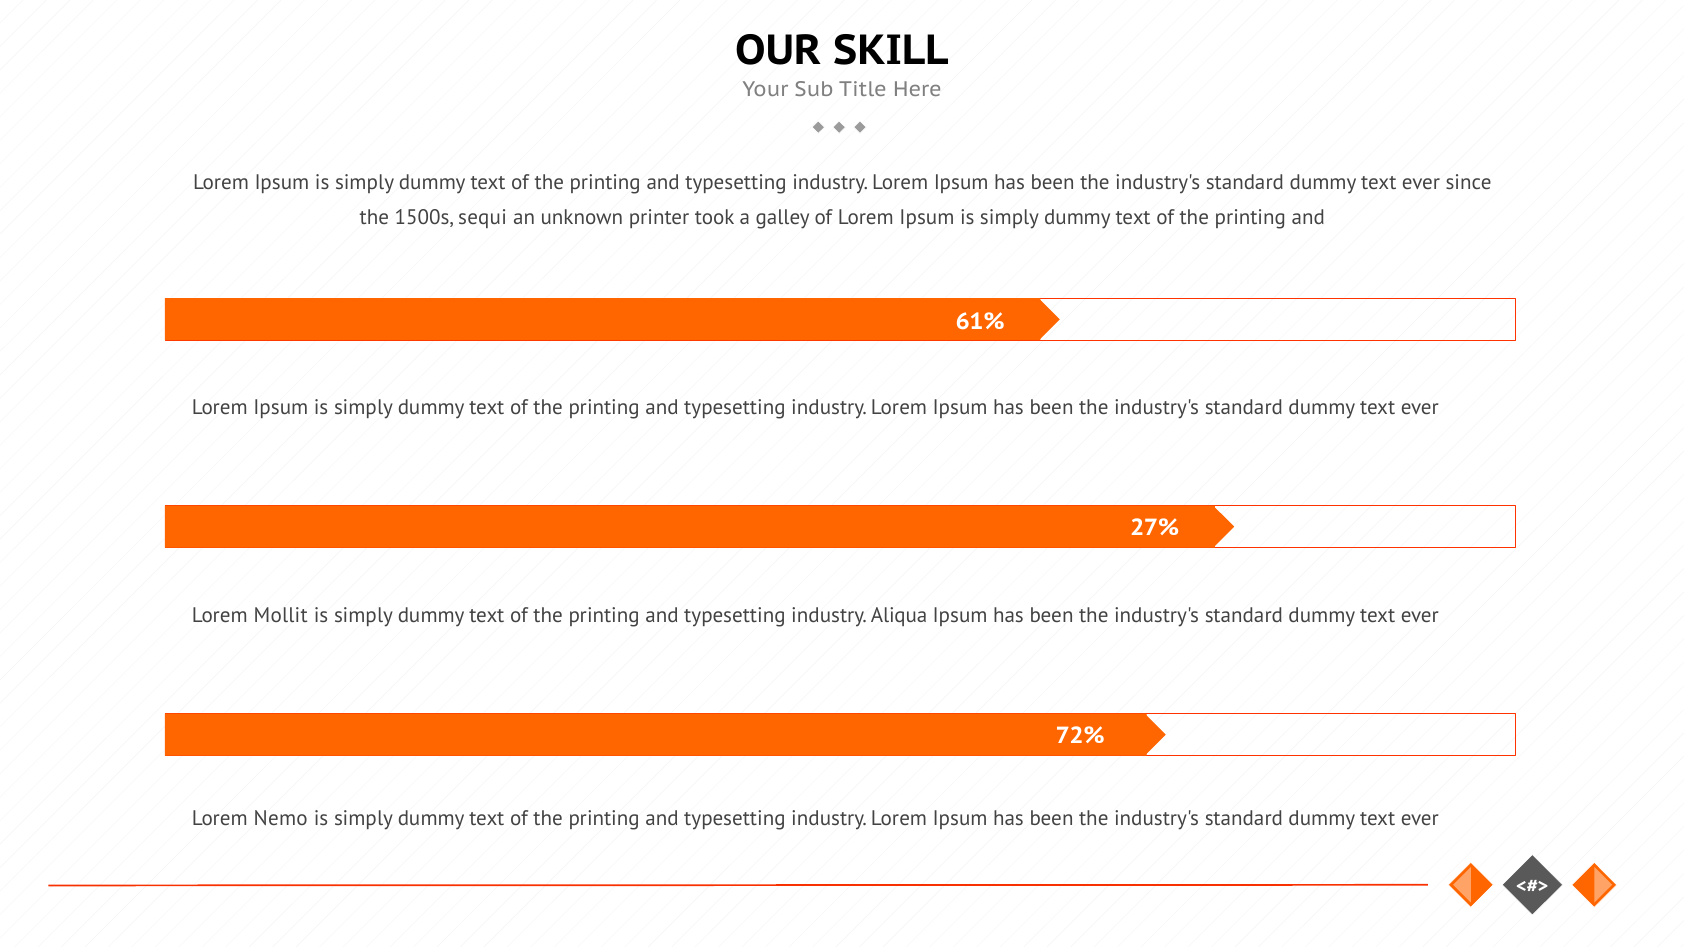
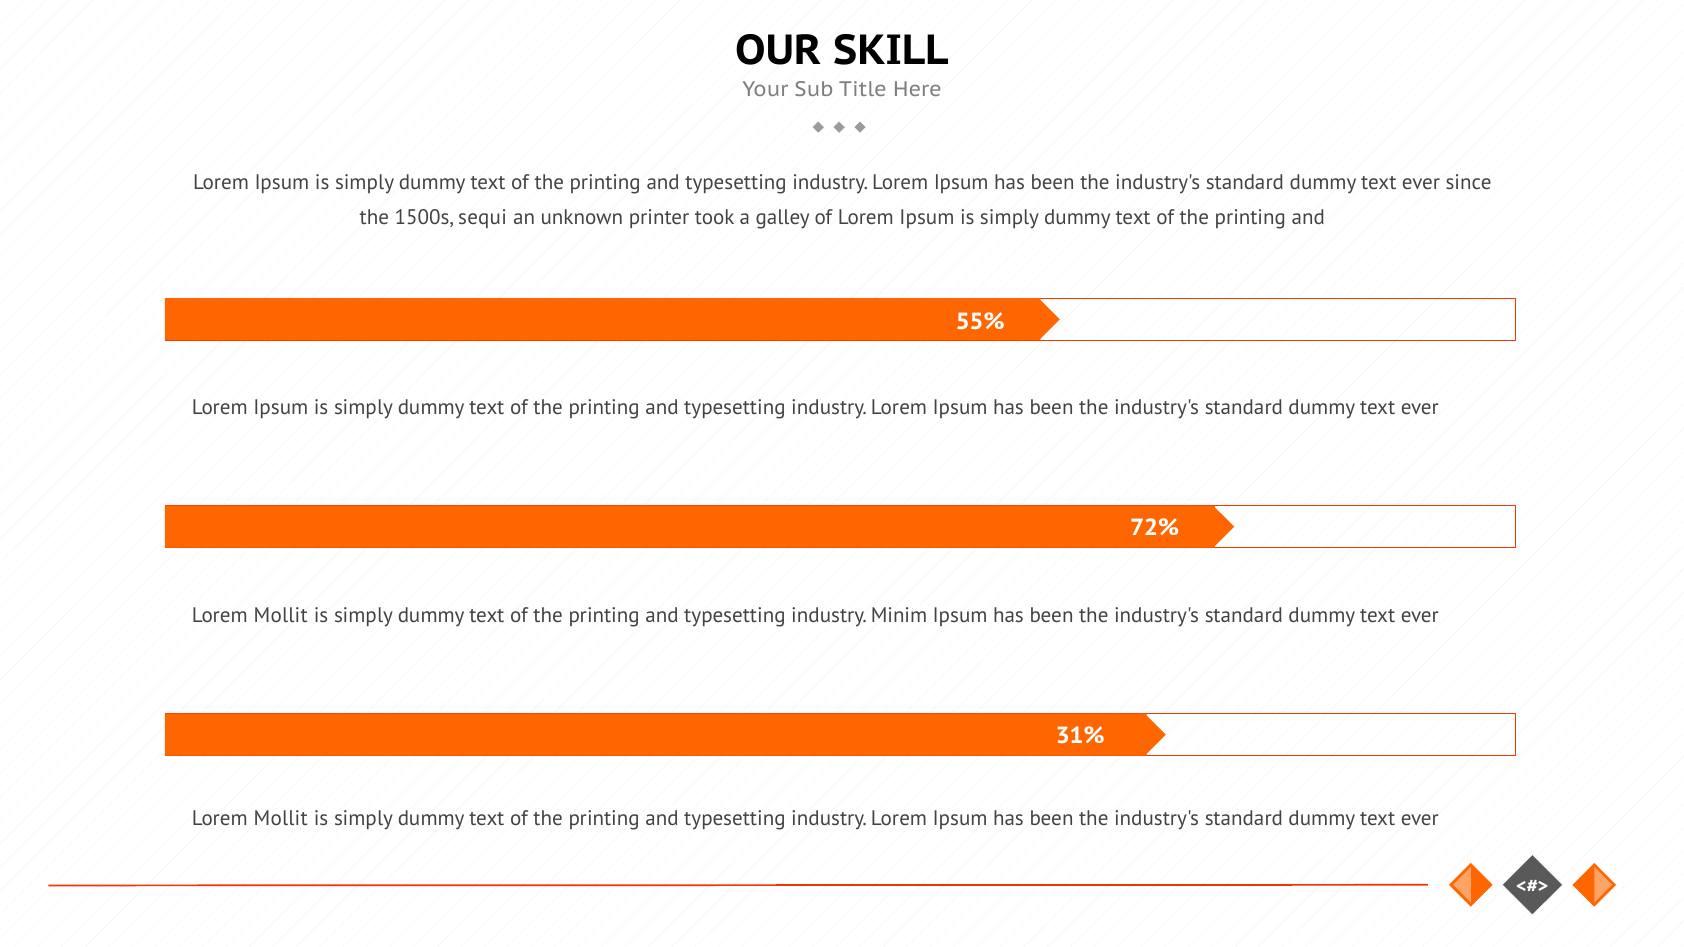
61%: 61% -> 55% (980, 322)
27%: 27% -> 72% (1155, 528)
Aliqua: Aliqua -> Minim (899, 616)
72%: 72% -> 31% (1080, 736)
Nemo: Nemo -> Mollit (281, 819)
